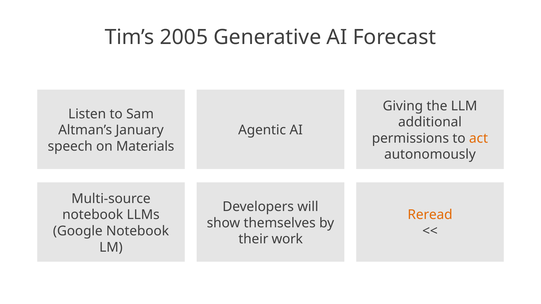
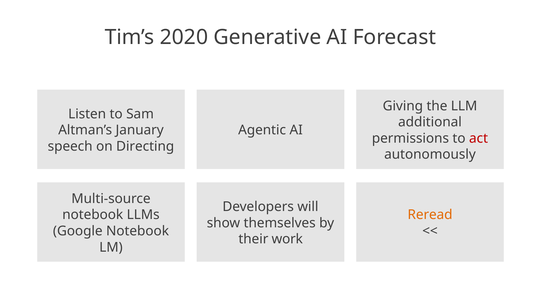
2005: 2005 -> 2020 (184, 37)
act colour: orange -> red (479, 138)
Materials: Materials -> Directing (145, 147)
